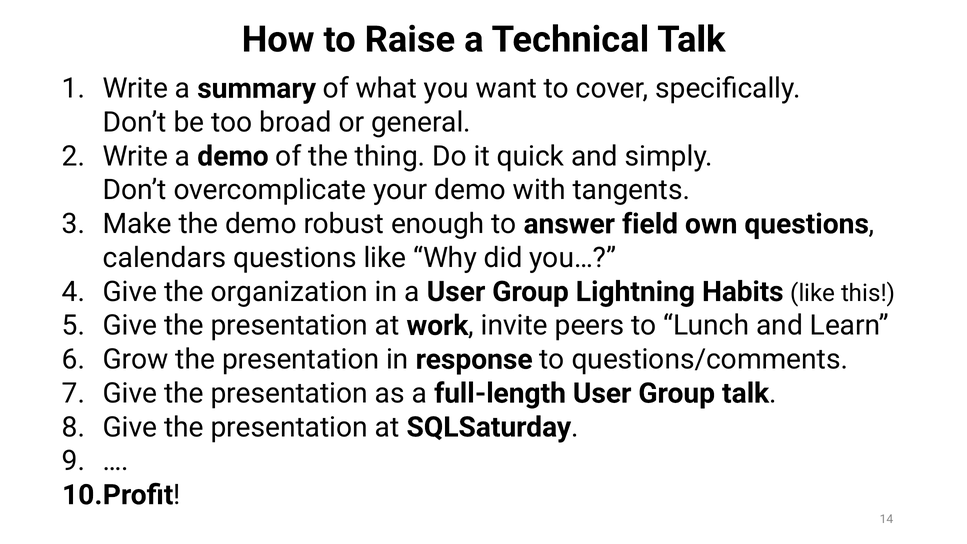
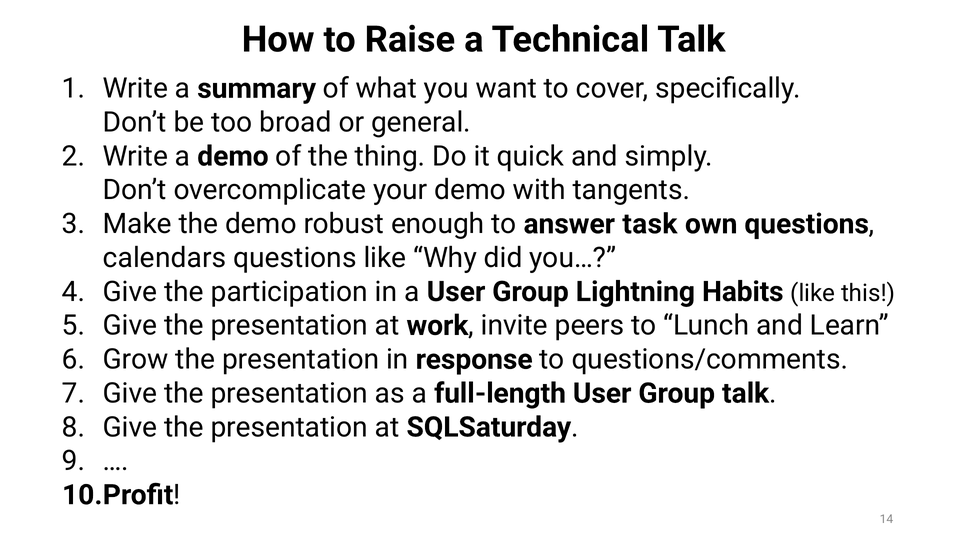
field: field -> task (650, 224)
organization: organization -> participation (289, 292)
